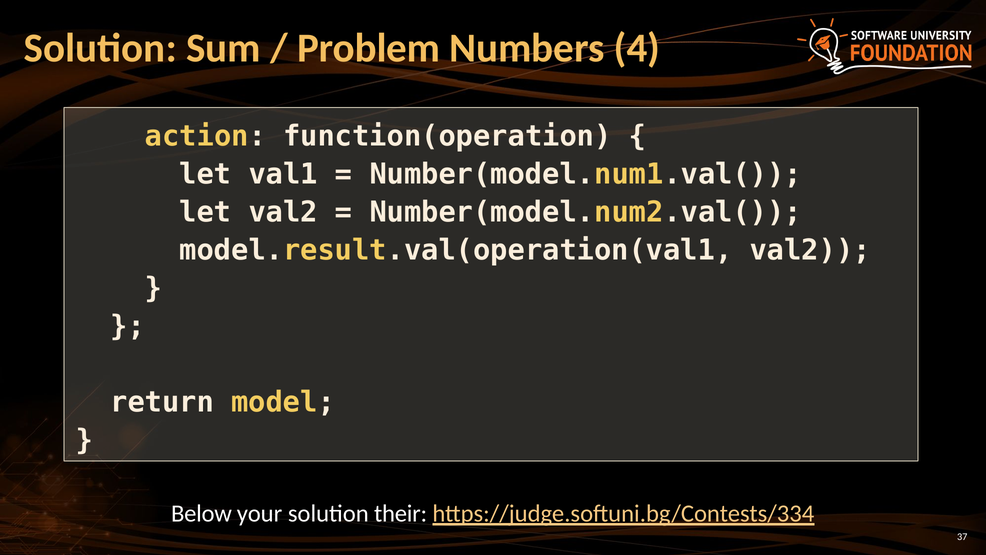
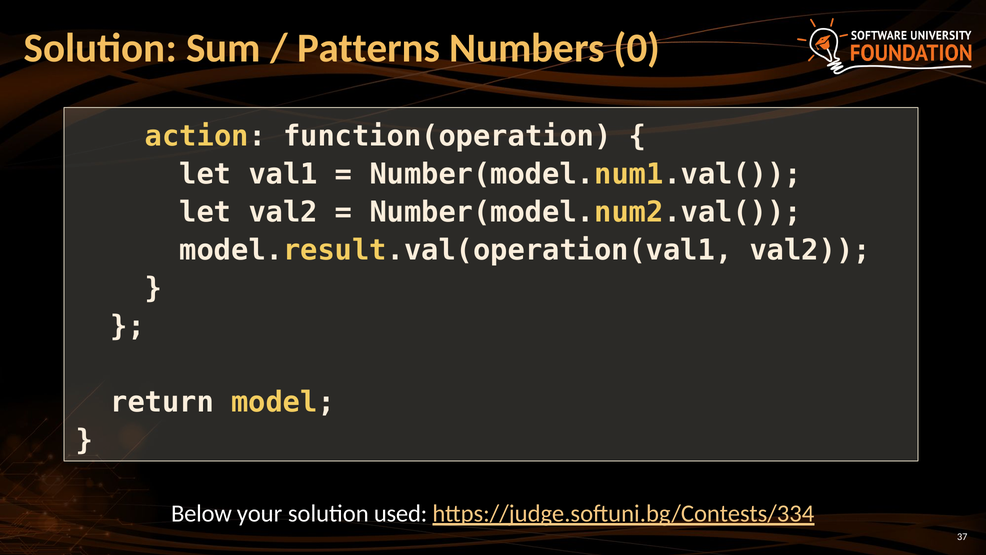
Problem: Problem -> Patterns (369, 48)
4: 4 -> 0 (637, 48)
their: their -> used (401, 513)
